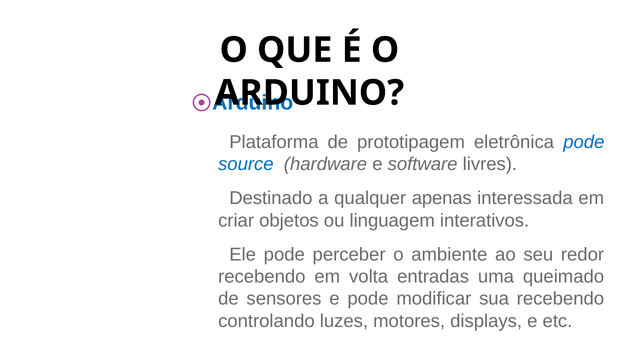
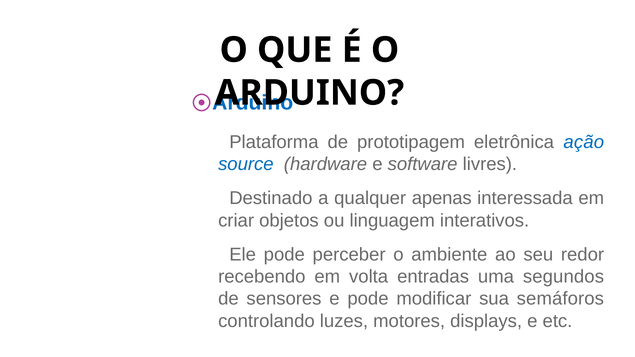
eletrônica pode: pode -> ação (584, 142)
queimado: queimado -> segundos (563, 277)
sua recebendo: recebendo -> semáforos (560, 299)
